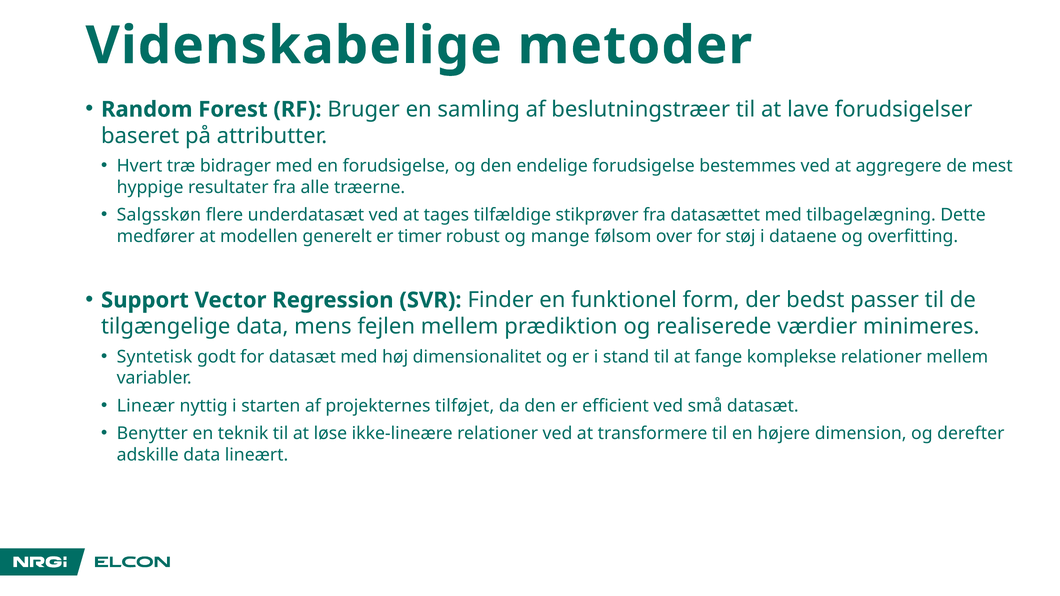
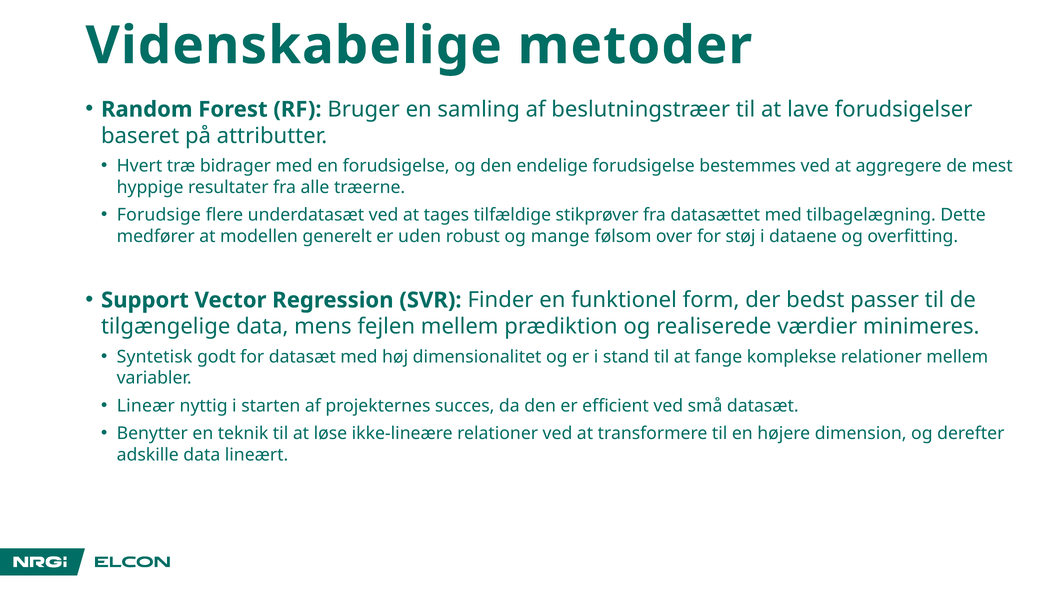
Salgsskøn: Salgsskøn -> Forudsige (159, 215)
timer: timer -> uden (420, 236)
tilføjet: tilføjet -> succes (465, 406)
